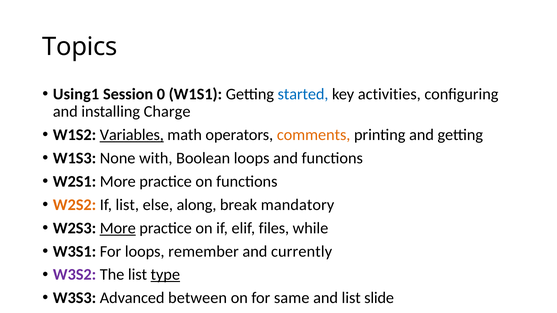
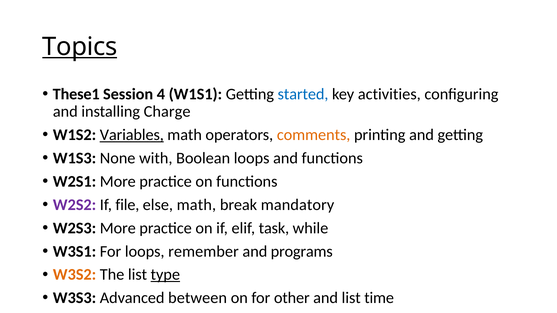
Topics underline: none -> present (80, 47)
Using1: Using1 -> These1 (76, 94)
0: 0 -> 4 (161, 94)
W2S2 colour: orange -> purple (75, 205)
If list: list -> file (127, 205)
else along: along -> math (196, 205)
More underline: present -> none (118, 228)
files: files -> task (274, 228)
currently: currently -> programs (302, 252)
W3S2 colour: purple -> orange (75, 275)
same: same -> other (292, 298)
slide: slide -> time (379, 298)
